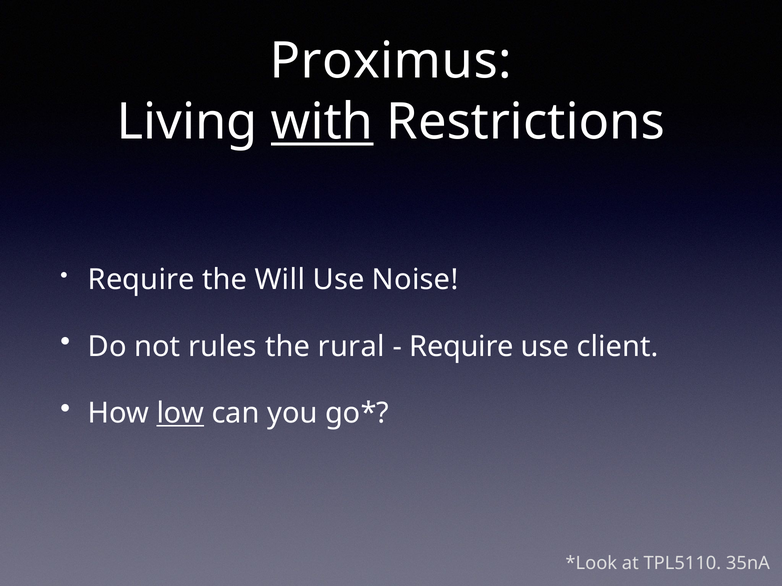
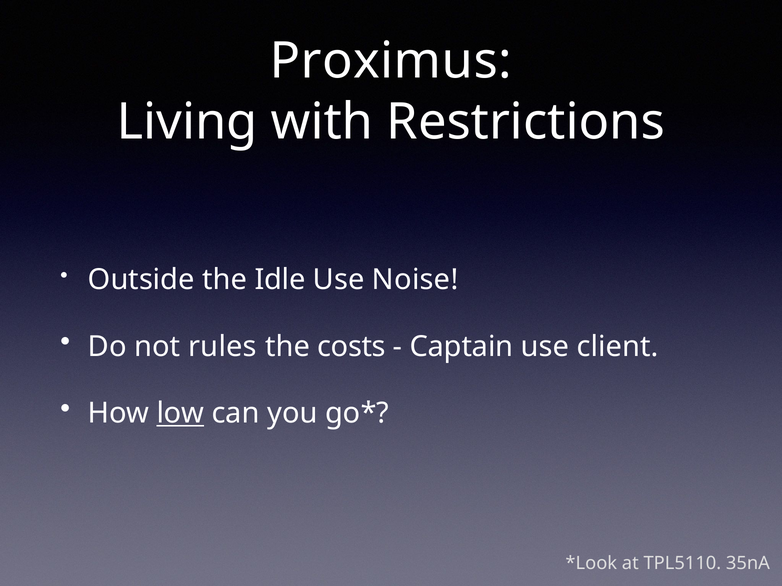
with underline: present -> none (322, 122)
Require: Require -> Outside (141, 280)
Will: Will -> Idle (280, 280)
rural: rural -> costs (351, 347)
Require: Require -> Captain (461, 347)
